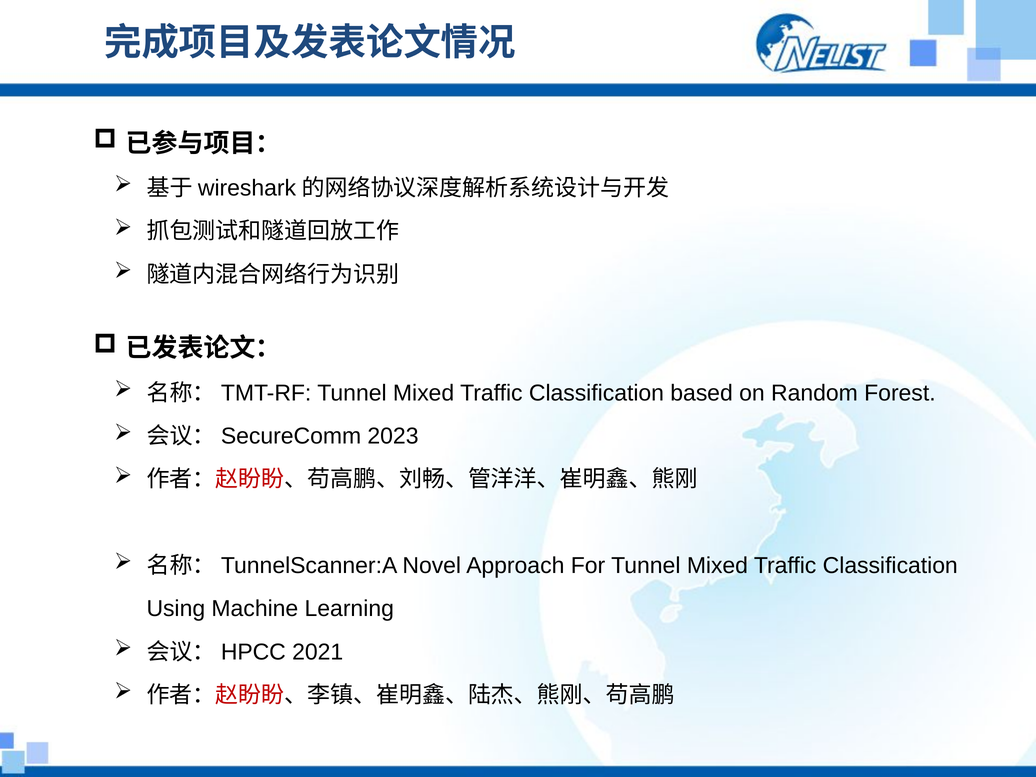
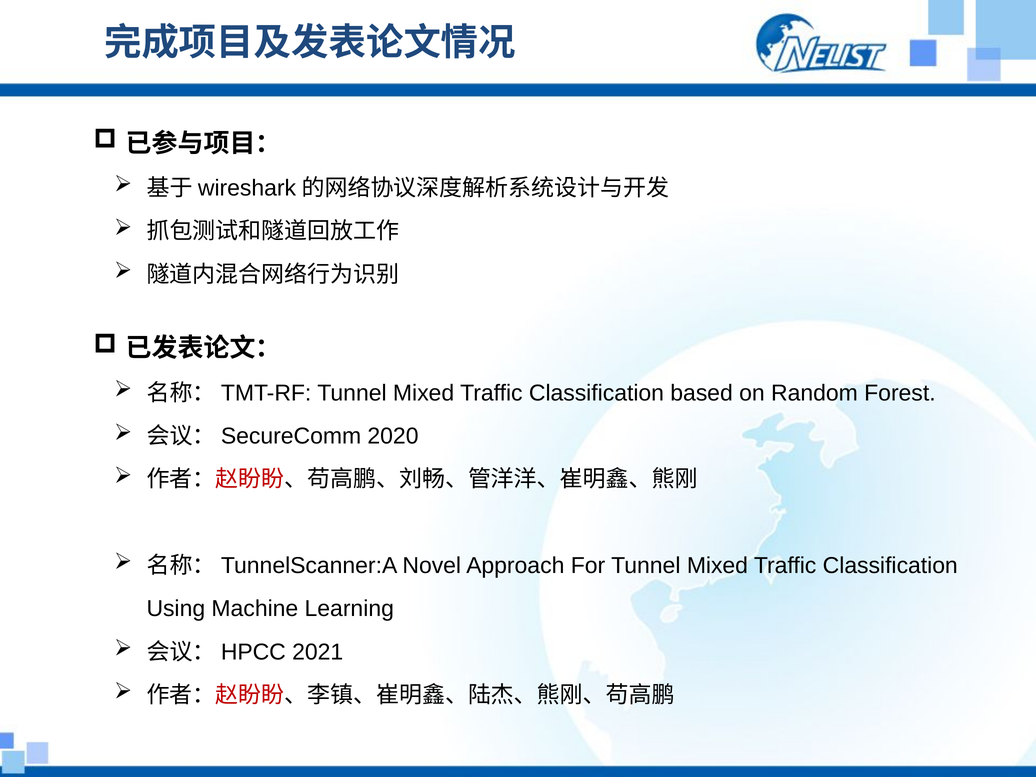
2023: 2023 -> 2020 (393, 436)
